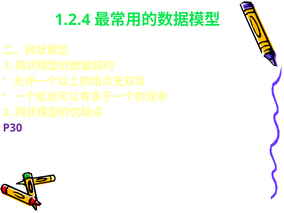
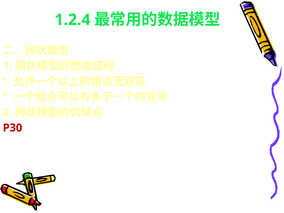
P30 colour: purple -> red (13, 128)
